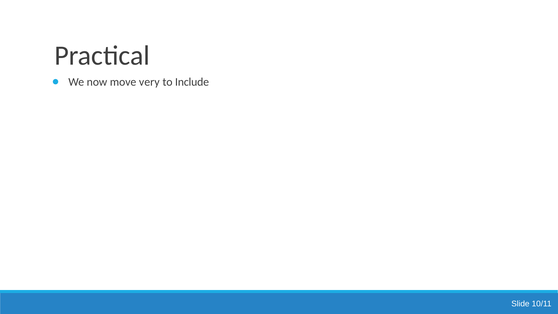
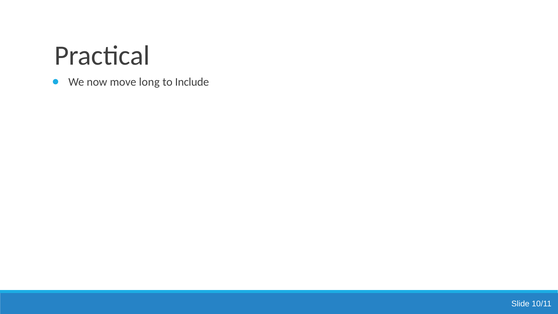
very: very -> long (149, 82)
